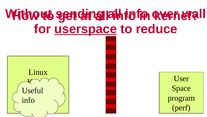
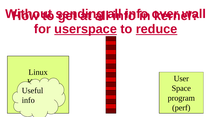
reduce underline: none -> present (157, 29)
